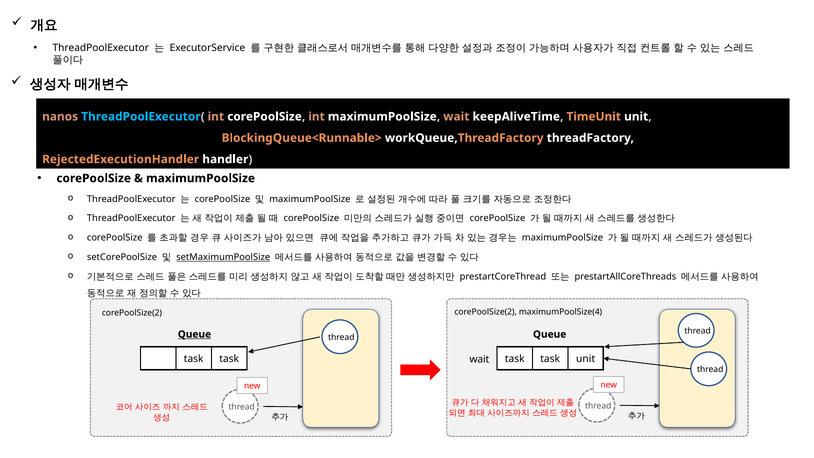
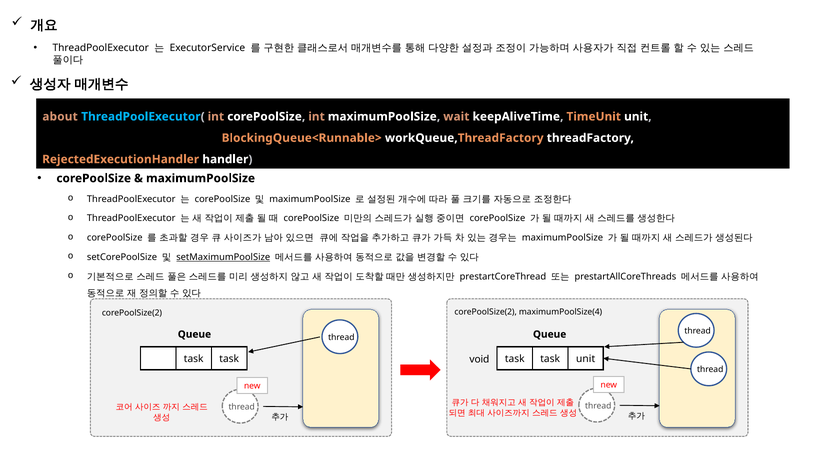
nanos: nanos -> about (60, 117)
Queue underline: present -> none (194, 334)
wait: wait -> void (479, 359)
